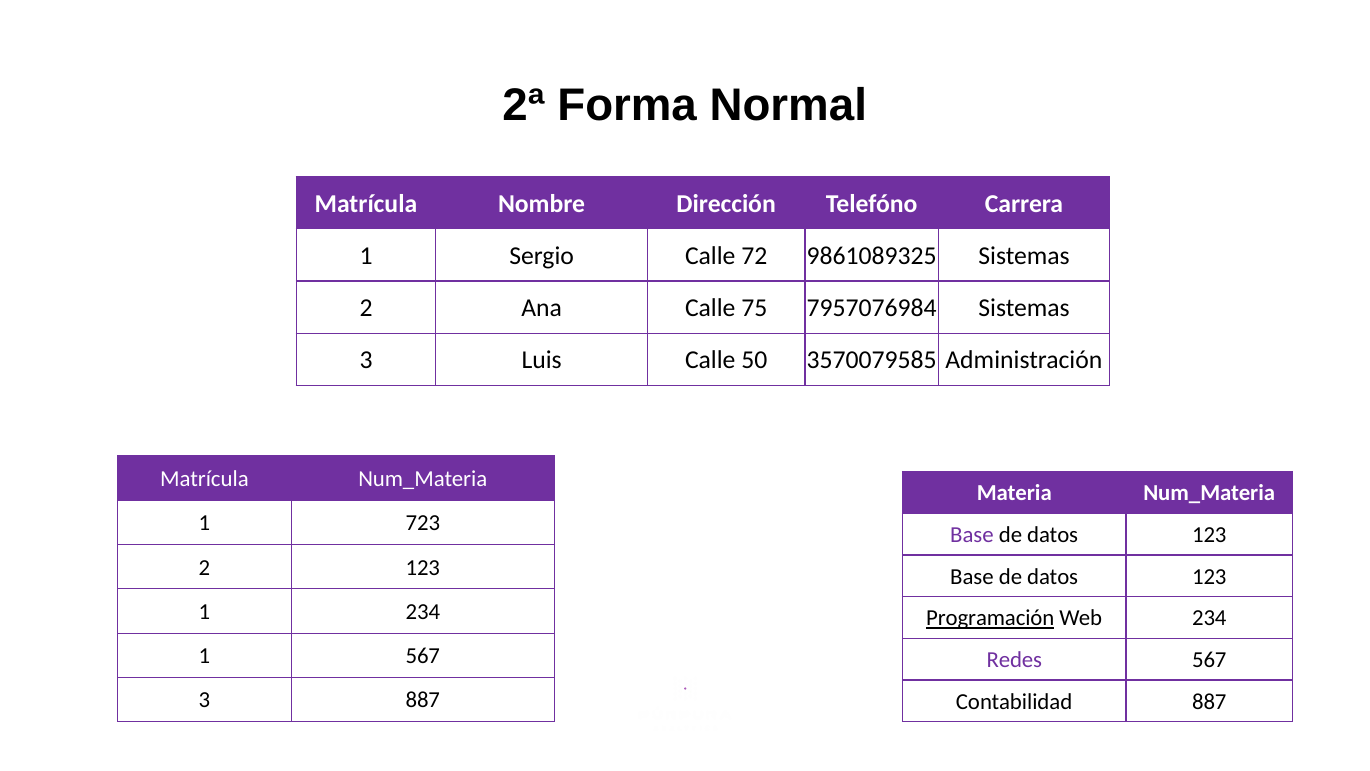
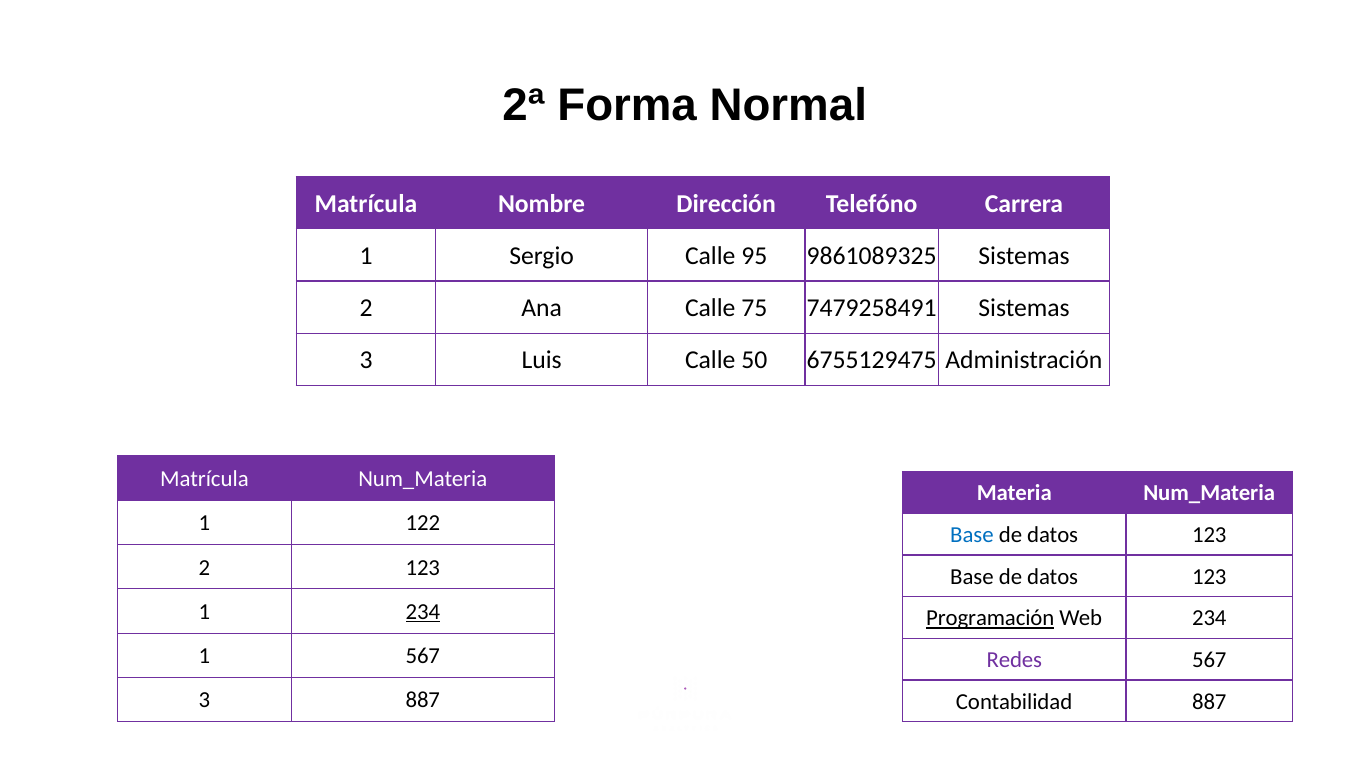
72: 72 -> 95 (754, 256)
7957076984: 7957076984 -> 7479258491 (872, 308)
3570079585: 3570079585 -> 6755129475 (872, 360)
723: 723 -> 122 (423, 523)
Base colour: purple -> blue (972, 535)
234 underline: none -> present (423, 612)
